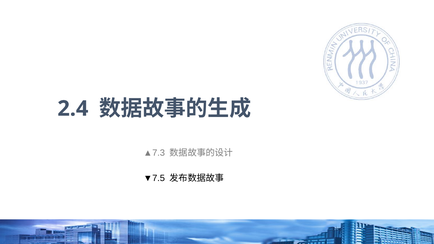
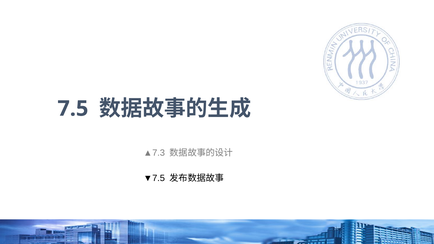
2.4: 2.4 -> 7.5 (73, 109)
